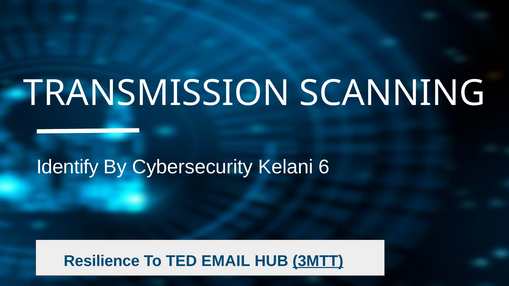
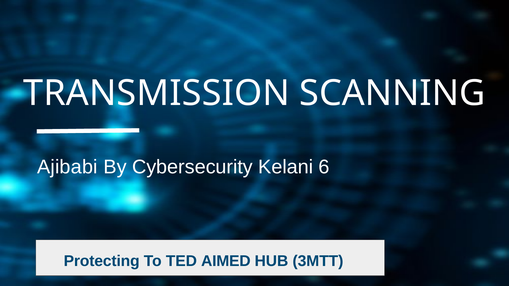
Identify: Identify -> Ajibabi (67, 167)
Resilience: Resilience -> Protecting (102, 261)
EMAIL: EMAIL -> AIMED (226, 261)
3MTT underline: present -> none (318, 261)
